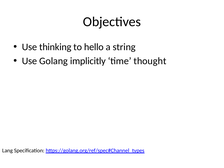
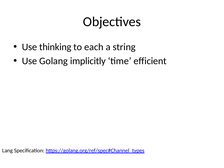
hello: hello -> each (94, 47)
thought: thought -> efficient (150, 61)
